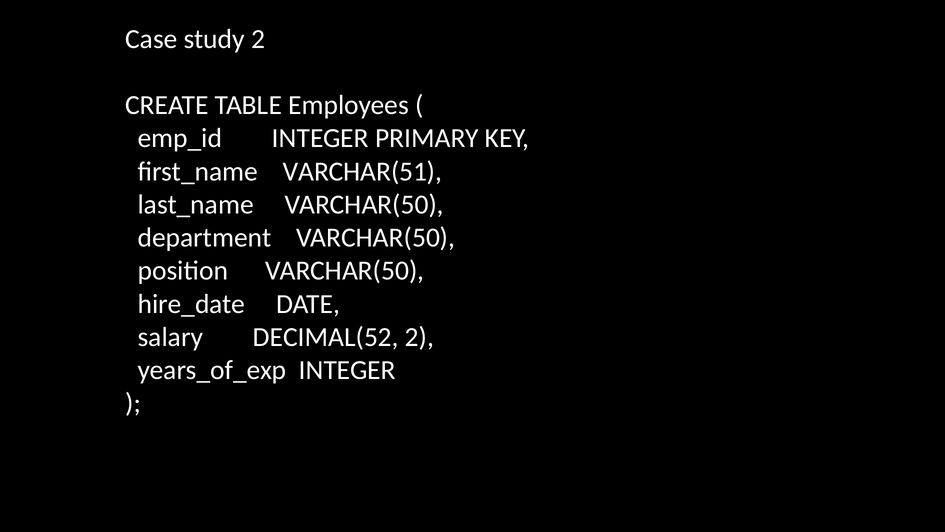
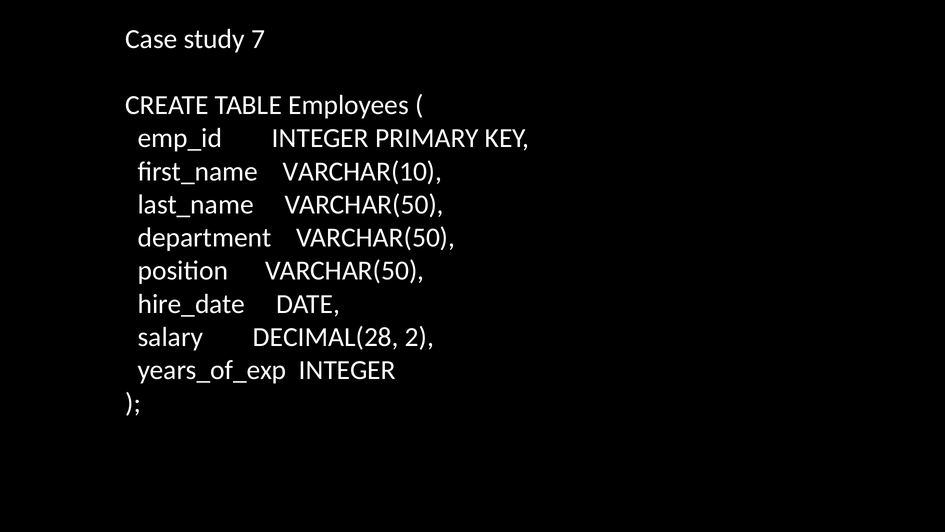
study 2: 2 -> 7 (258, 39)
VARCHAR(51: VARCHAR(51 -> VARCHAR(10 (362, 171)
DECIMAL(52: DECIMAL(52 -> DECIMAL(28 (326, 337)
